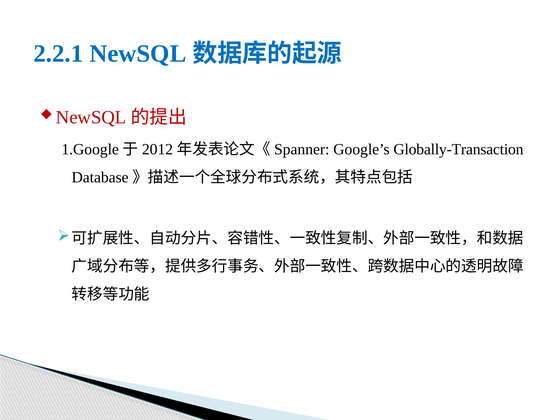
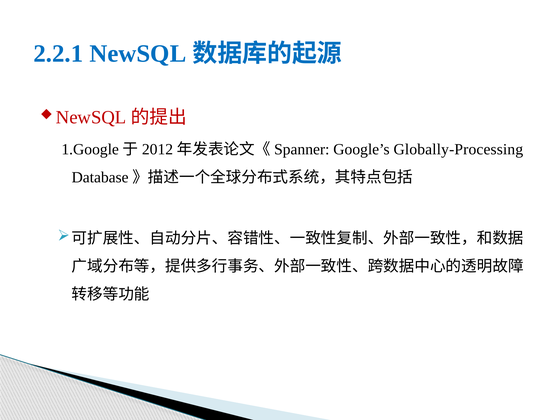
Globally-Transaction: Globally-Transaction -> Globally-Processing (458, 149)
